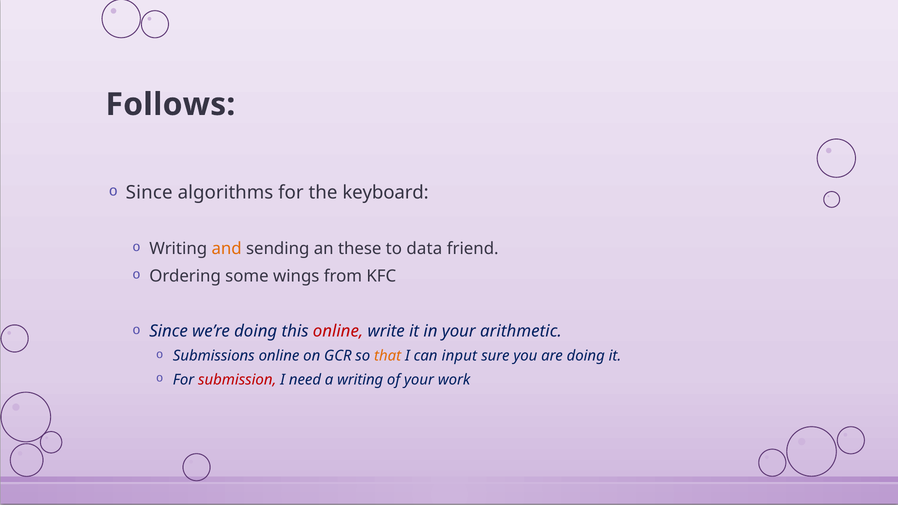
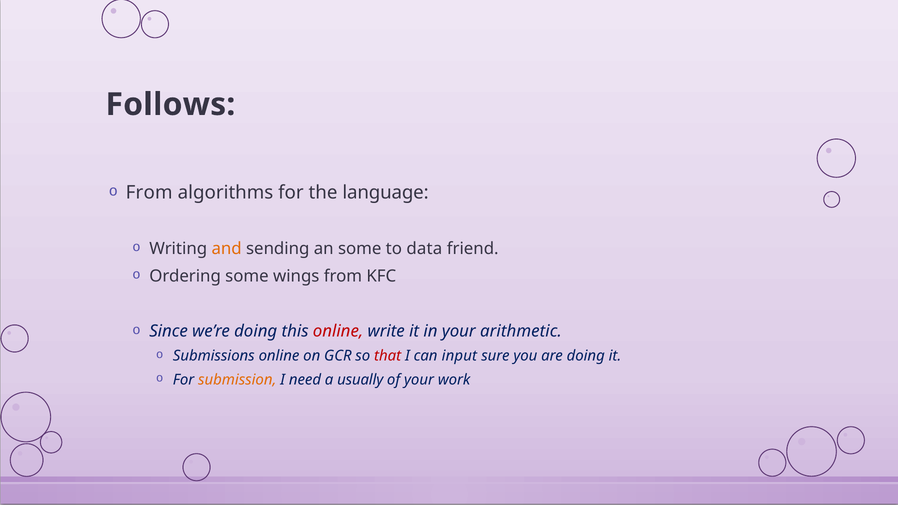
Since: Since -> From (149, 193)
keyboard: keyboard -> language (386, 193)
an these: these -> some (360, 249)
that colour: orange -> red (388, 356)
submission colour: red -> orange (237, 380)
a writing: writing -> usually (360, 380)
